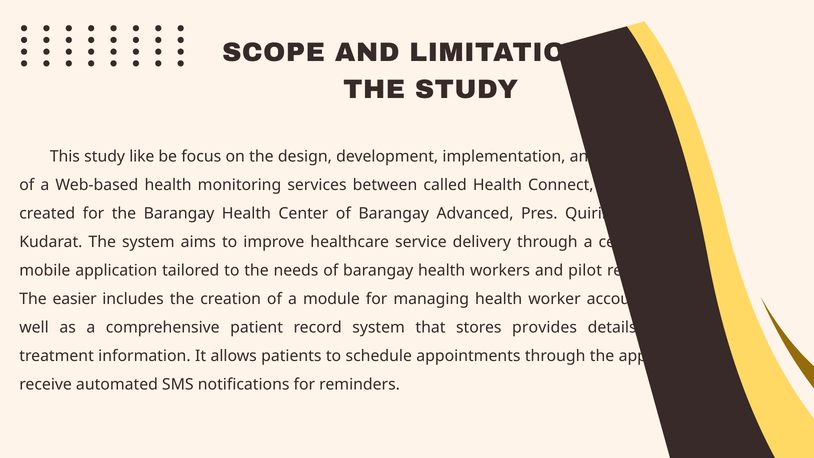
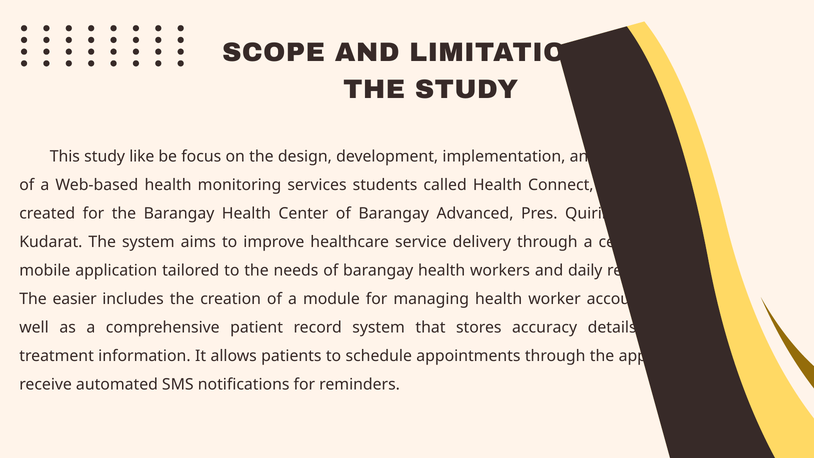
between: between -> students (385, 185)
pilot: pilot -> daily (585, 271)
provides: provides -> accuracy (545, 328)
